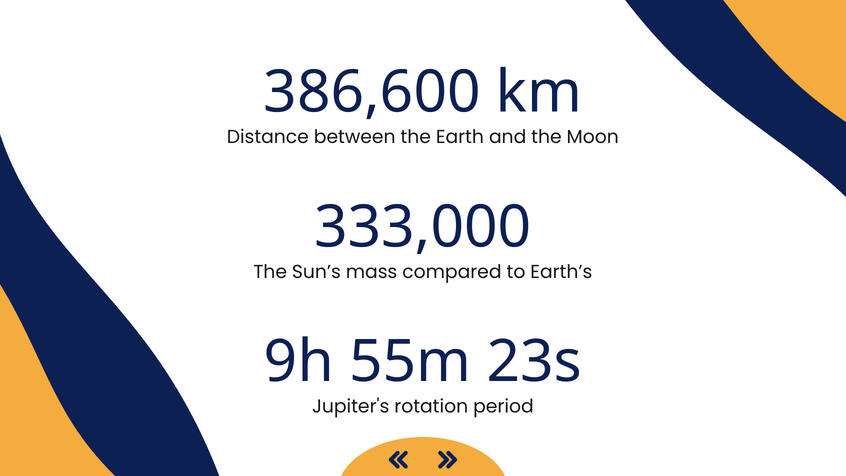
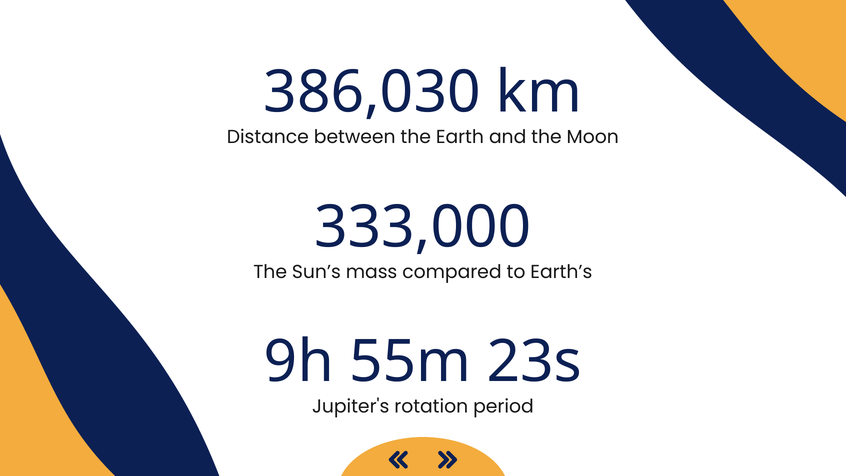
386,600: 386,600 -> 386,030 (372, 92)
